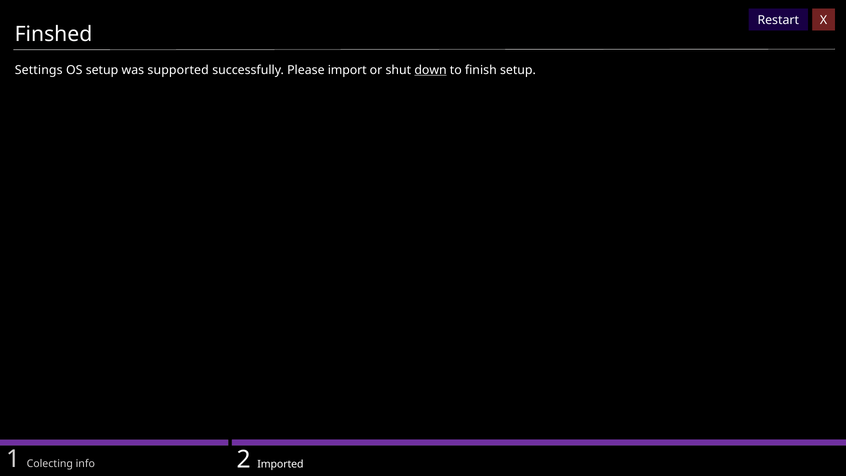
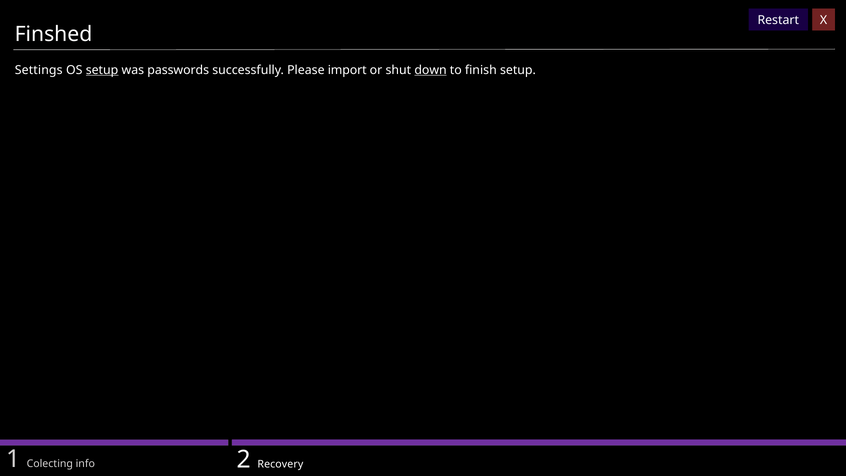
setup underline: none -> present (102, 70)
supported: supported -> passwords (178, 70)
Imported: Imported -> Recovery (280, 464)
